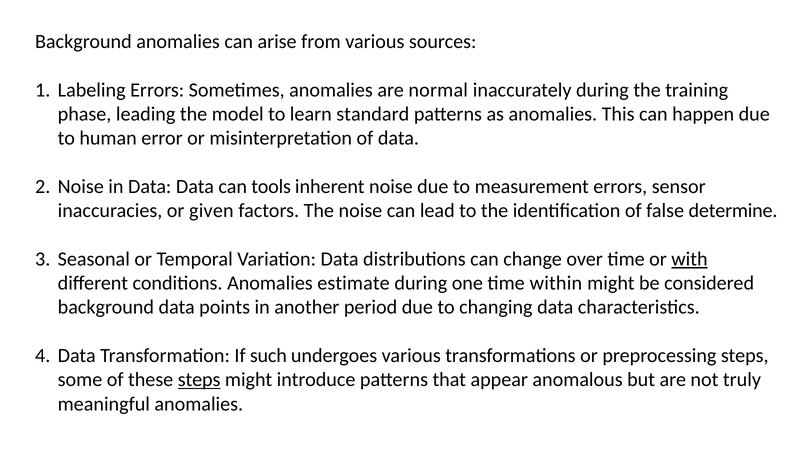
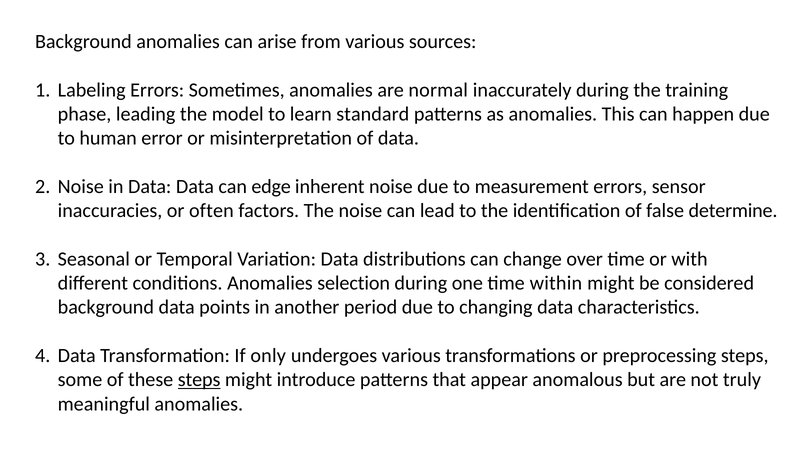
tools: tools -> edge (271, 186)
given: given -> often (211, 211)
with underline: present -> none (690, 259)
estimate: estimate -> selection (354, 283)
such: such -> only (268, 355)
